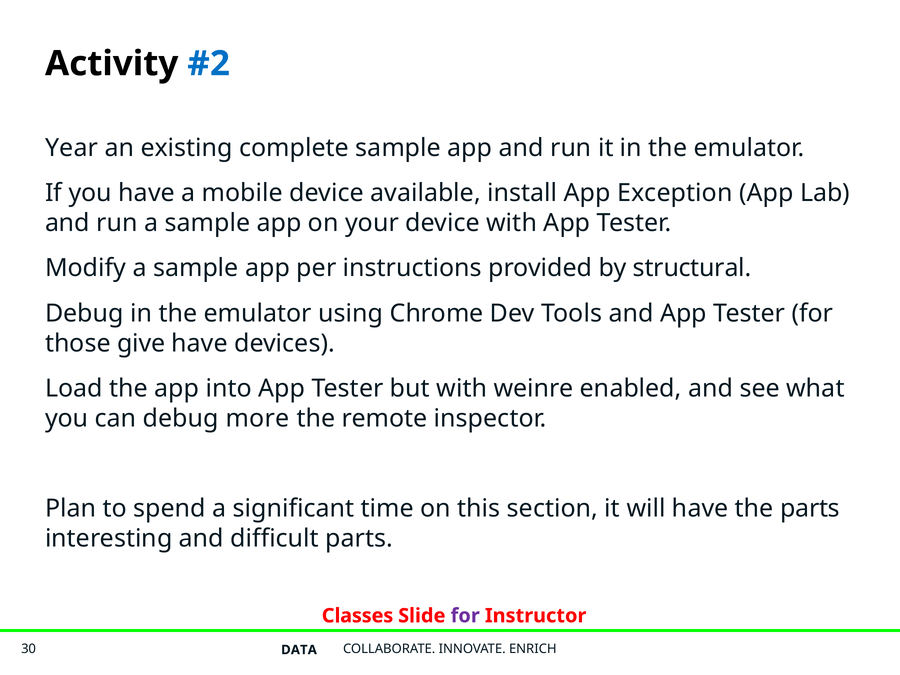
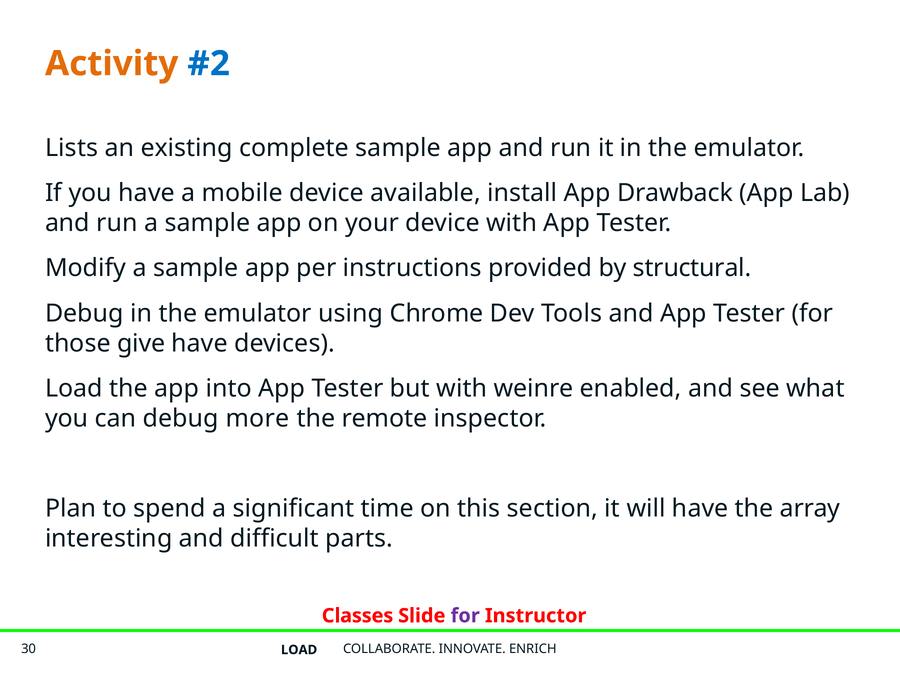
Activity colour: black -> orange (112, 64)
Year: Year -> Lists (72, 148)
Exception: Exception -> Drawback (675, 193)
the parts: parts -> array (810, 508)
DATA: DATA -> LOAD (299, 650)
